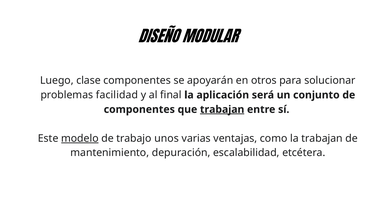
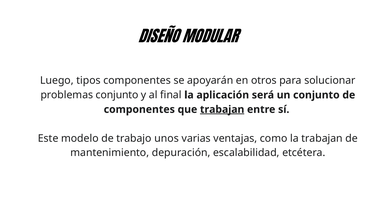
clase: clase -> tipos (88, 80)
problemas facilidad: facilidad -> conjunto (117, 95)
modelo underline: present -> none (80, 138)
